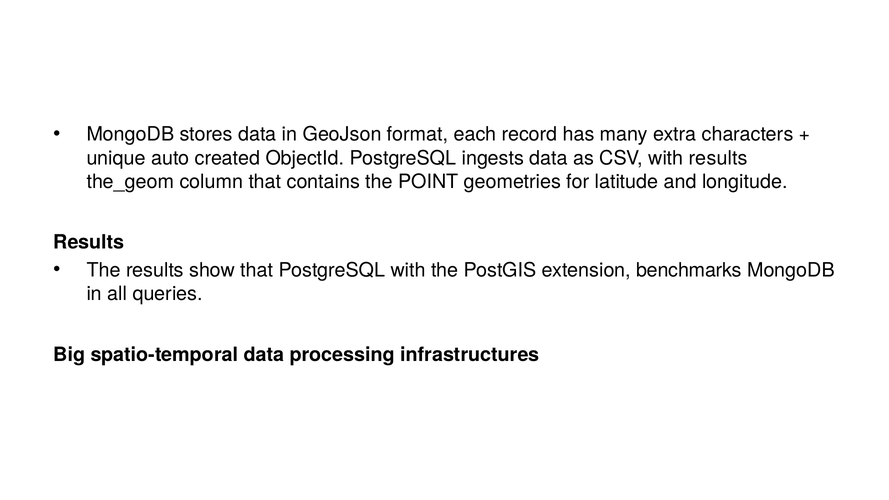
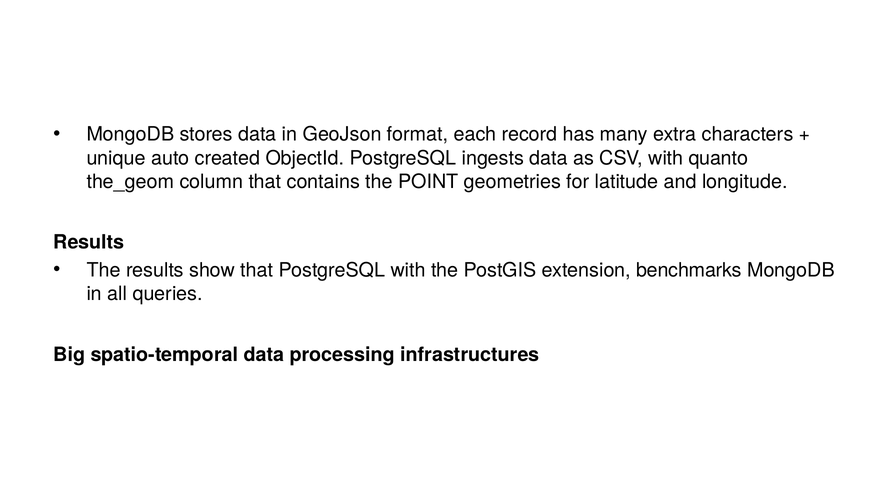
with results: results -> quanto (718, 158)
